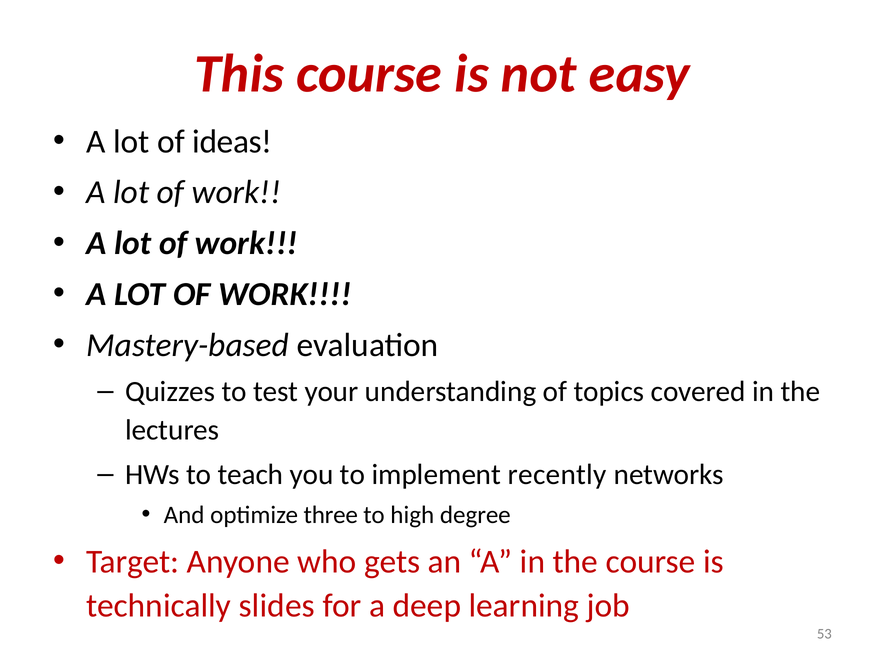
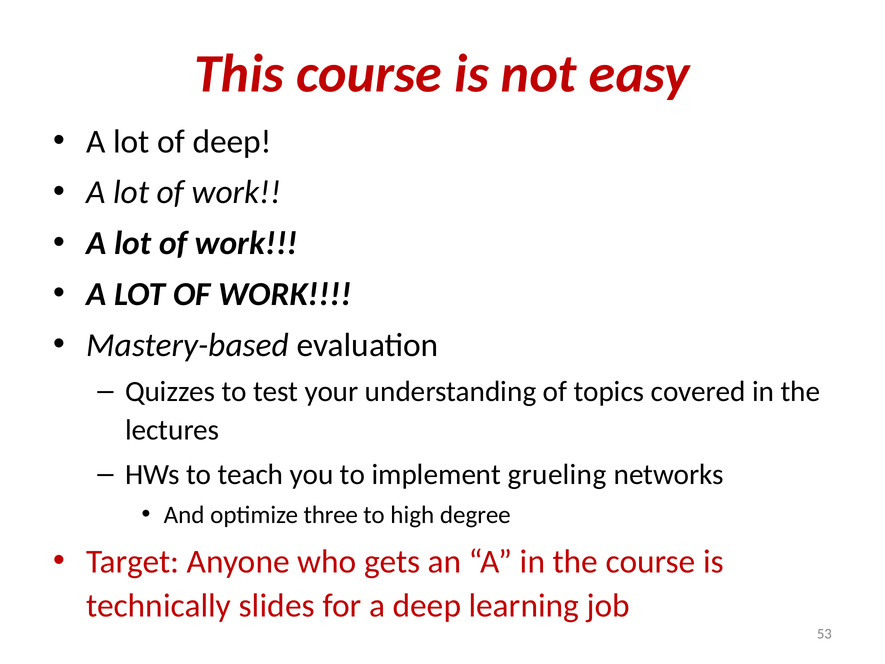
of ideas: ideas -> deep (232, 142)
recently: recently -> grueling (557, 475)
